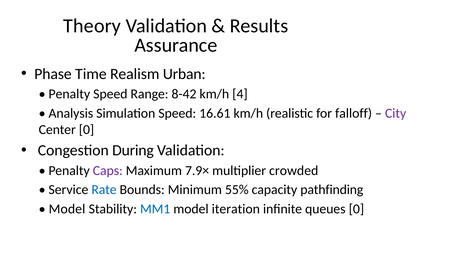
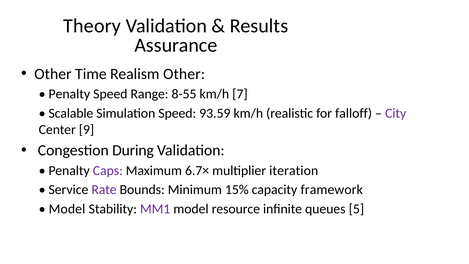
Phase: Phase -> Other (53, 74)
Realism Urban: Urban -> Other (184, 74)
8-42: 8-42 -> 8-55 (184, 94)
4: 4 -> 7 (240, 94)
Analysis: Analysis -> Scalable (71, 113)
16.61: 16.61 -> 93.59 (215, 113)
Center 0: 0 -> 9 (87, 130)
7.9×: 7.9× -> 6.7× (197, 171)
crowded: crowded -> iteration (294, 171)
Rate colour: blue -> purple (104, 190)
55%: 55% -> 15% (237, 190)
pathfinding: pathfinding -> framework (332, 190)
MM1 colour: blue -> purple (155, 209)
iteration: iteration -> resource (236, 209)
queues 0: 0 -> 5 (356, 209)
